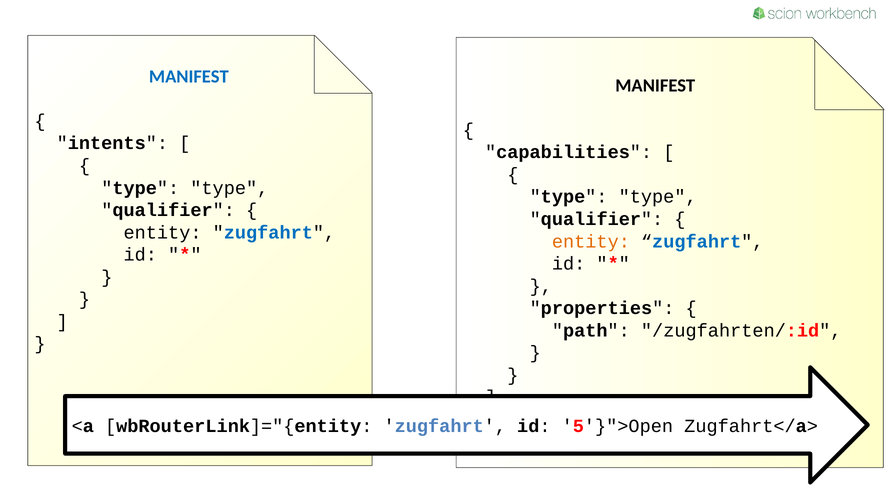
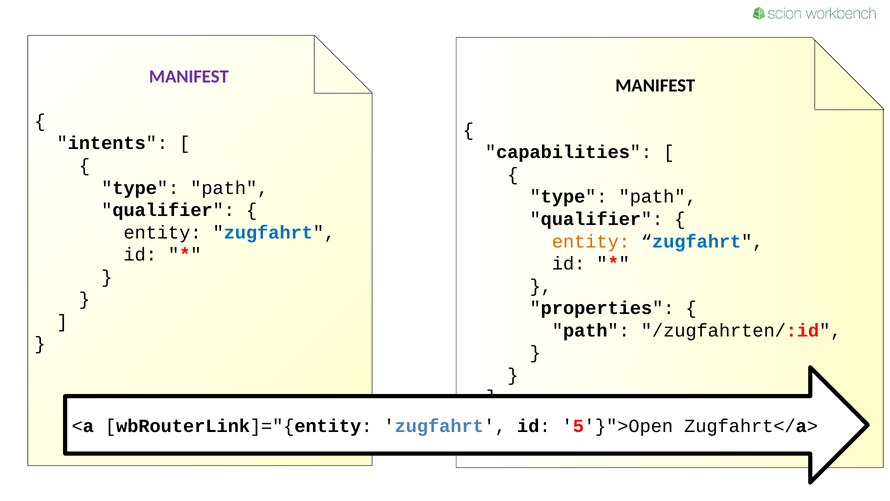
MANIFEST colour: blue -> purple (189, 76)
type: type -> path (229, 188)
type: type -> path (658, 197)
